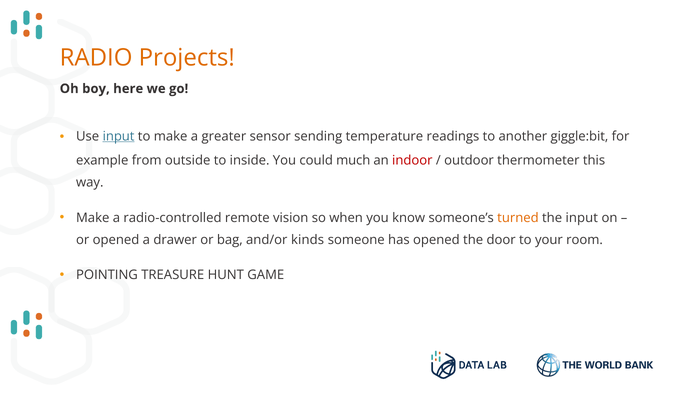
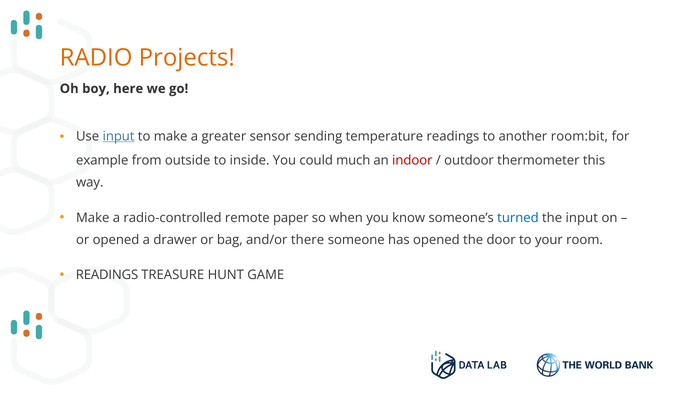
giggle:bit: giggle:bit -> room:bit (579, 136)
vision: vision -> paper (291, 217)
turned colour: orange -> blue (518, 217)
kinds: kinds -> there (308, 239)
POINTING: POINTING -> READINGS (107, 274)
